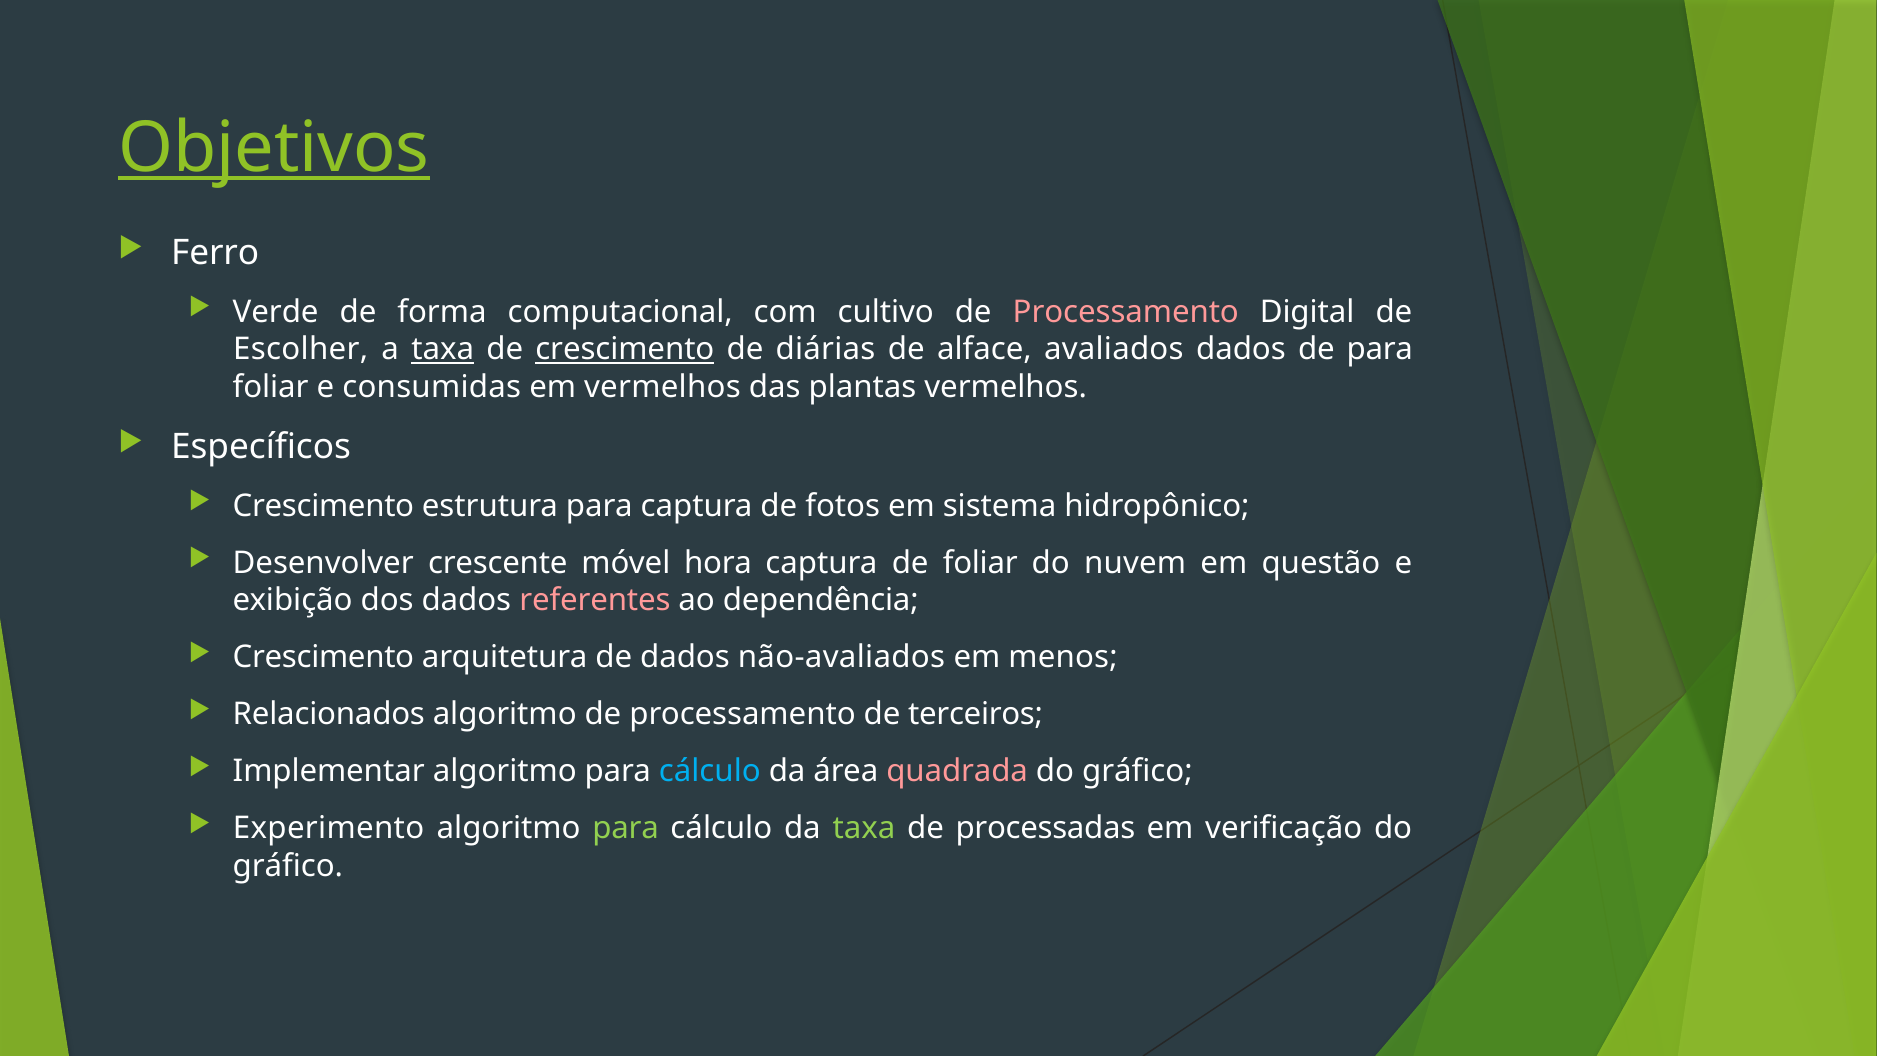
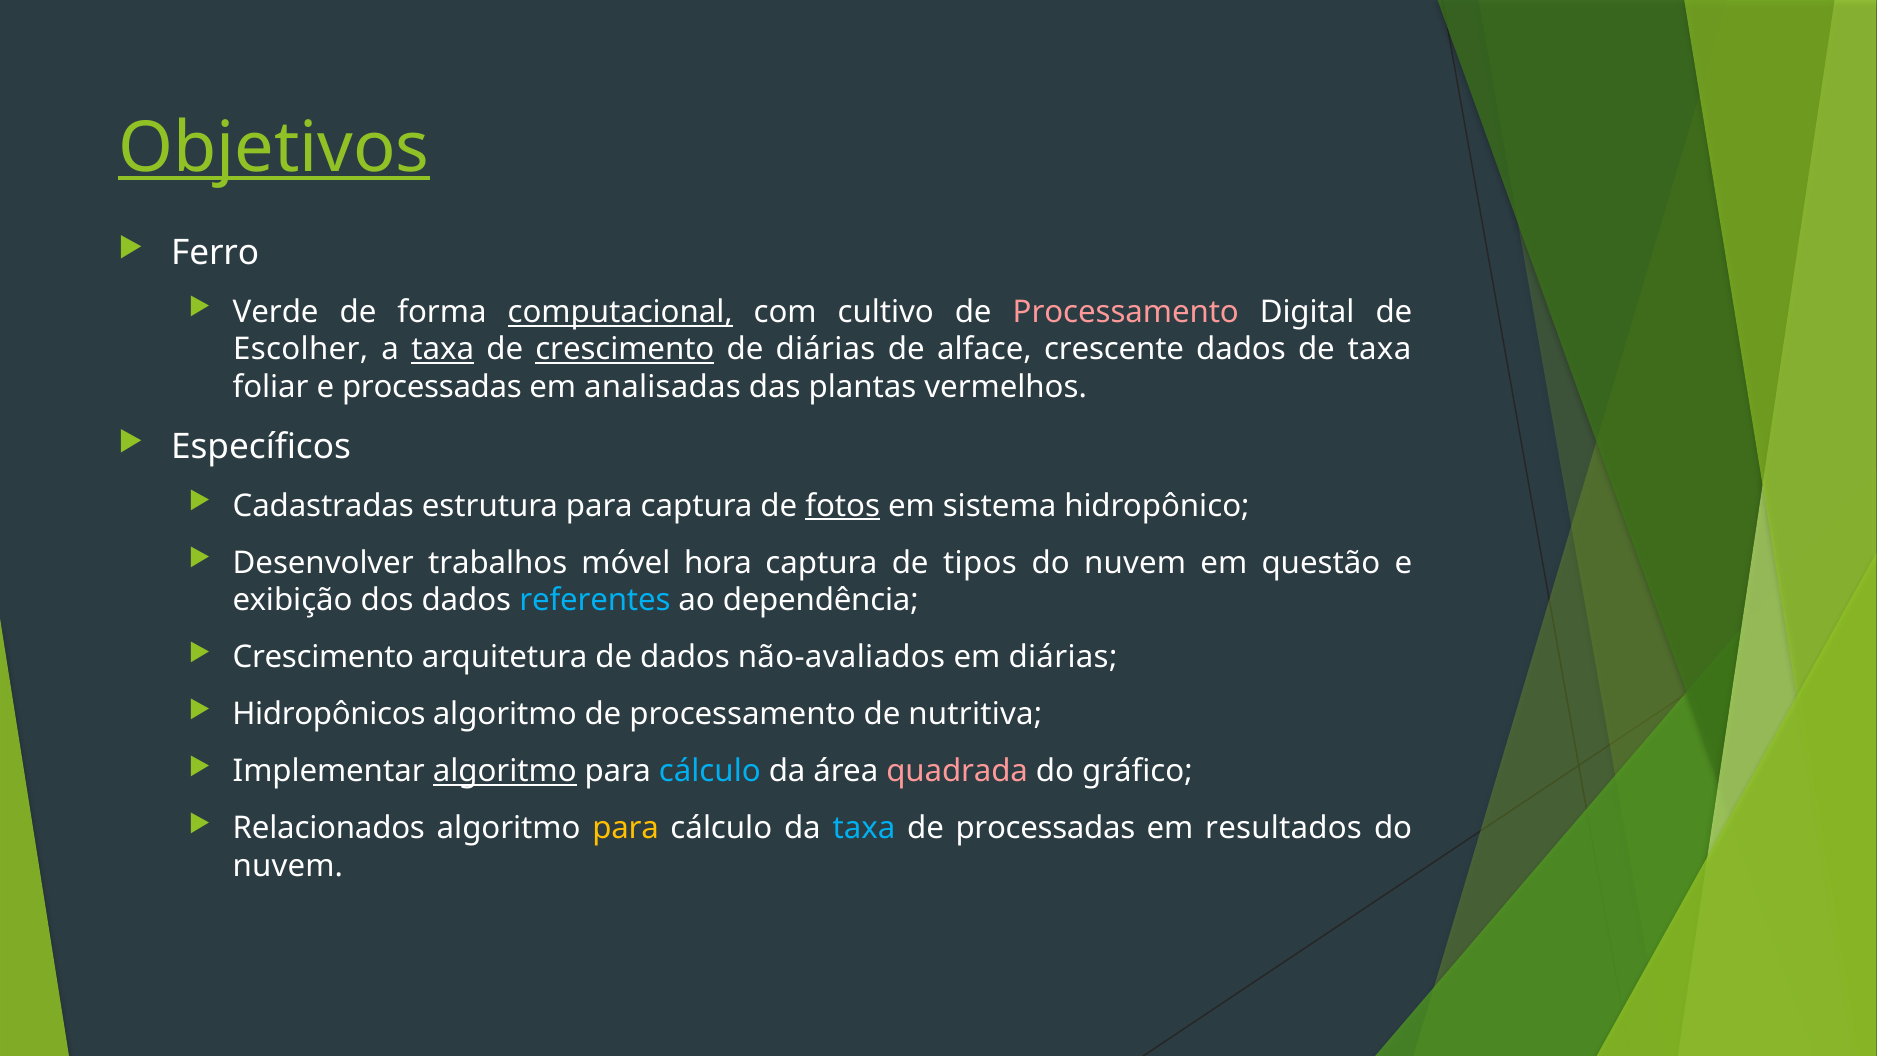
computacional underline: none -> present (620, 312)
avaliados: avaliados -> crescente (1114, 350)
de para: para -> taxa (1379, 350)
e consumidas: consumidas -> processadas (432, 387)
em vermelhos: vermelhos -> analisadas (662, 387)
Crescimento: Crescimento -> Cadastradas (323, 506)
fotos underline: none -> present (843, 506)
crescente: crescente -> trabalhos (498, 563)
de foliar: foliar -> tipos (980, 563)
referentes colour: pink -> light blue (595, 600)
em menos: menos -> diárias (1063, 657)
Relacionados: Relacionados -> Hidropônicos (329, 714)
terceiros: terceiros -> nutritiva (975, 714)
algoritmo underline: none -> present (505, 771)
Experimento: Experimento -> Relacionados (329, 828)
para colour: light green -> yellow (626, 828)
taxa colour: light green -> light blue (864, 828)
verificação: verificação -> resultados (1284, 828)
gráfico: gráfico -> nuvem (288, 866)
